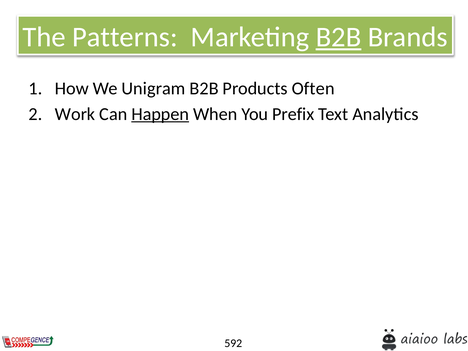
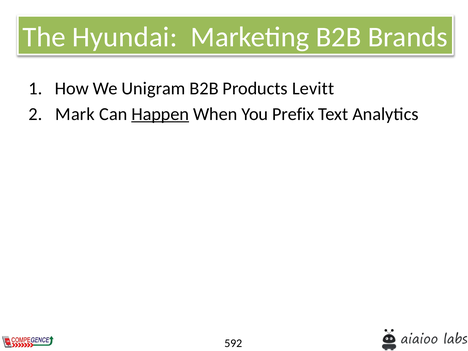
Patterns: Patterns -> Hyundai (125, 37)
B2B underline: present -> none (338, 37)
Often: Often -> Levitt (313, 89)
Work: Work -> Mark (75, 114)
